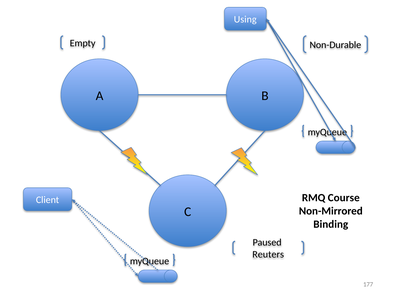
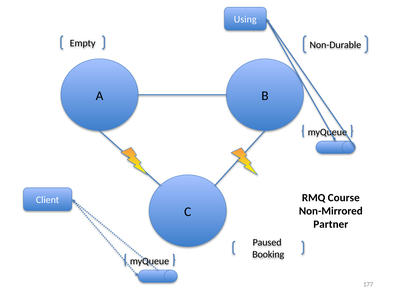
Binding: Binding -> Partner (331, 224)
Reuters: Reuters -> Booking (268, 254)
